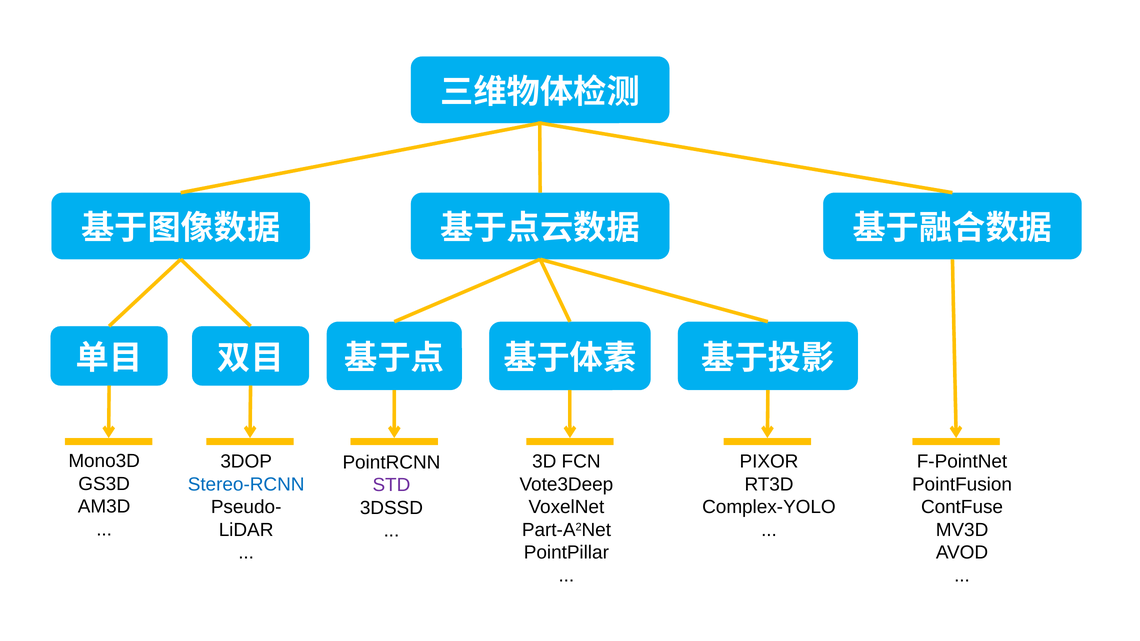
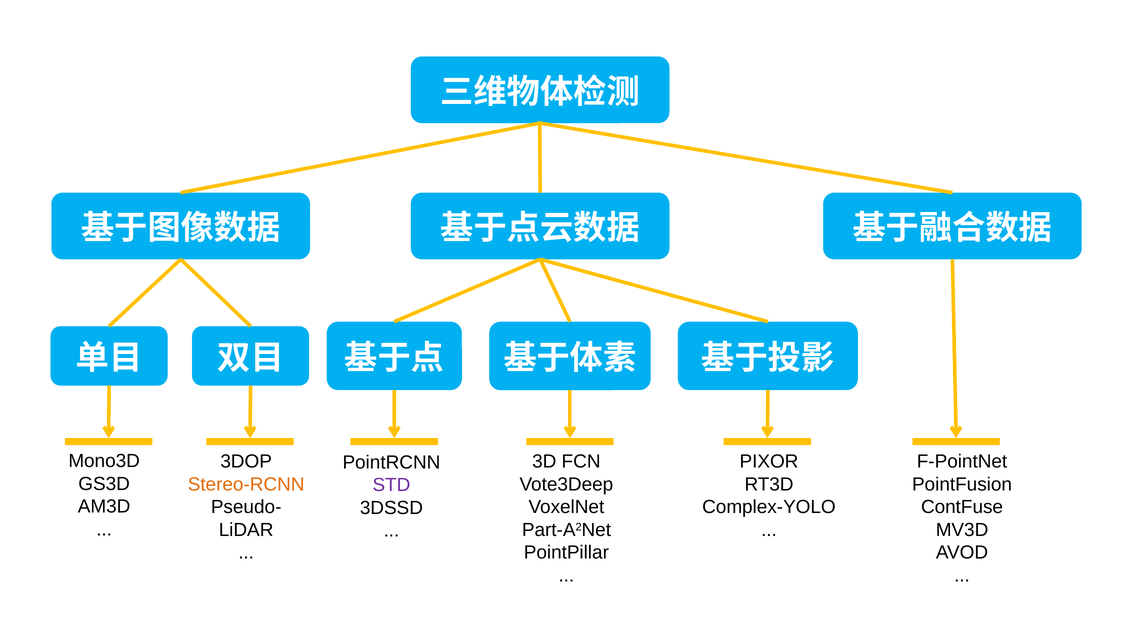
Stereo-RCNN colour: blue -> orange (246, 484)
